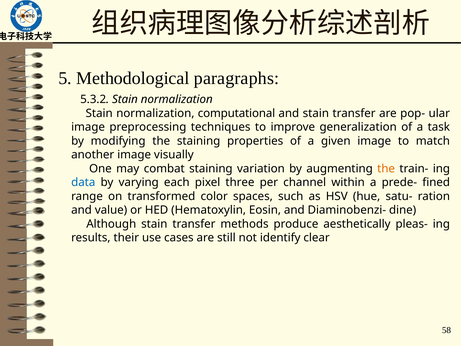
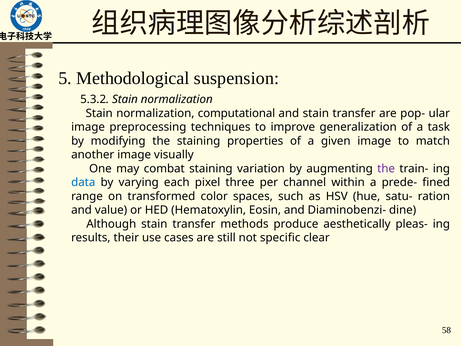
paragraphs: paragraphs -> suspension (237, 78)
the colour: orange -> purple (386, 168)
identify: identify -> specific (280, 238)
